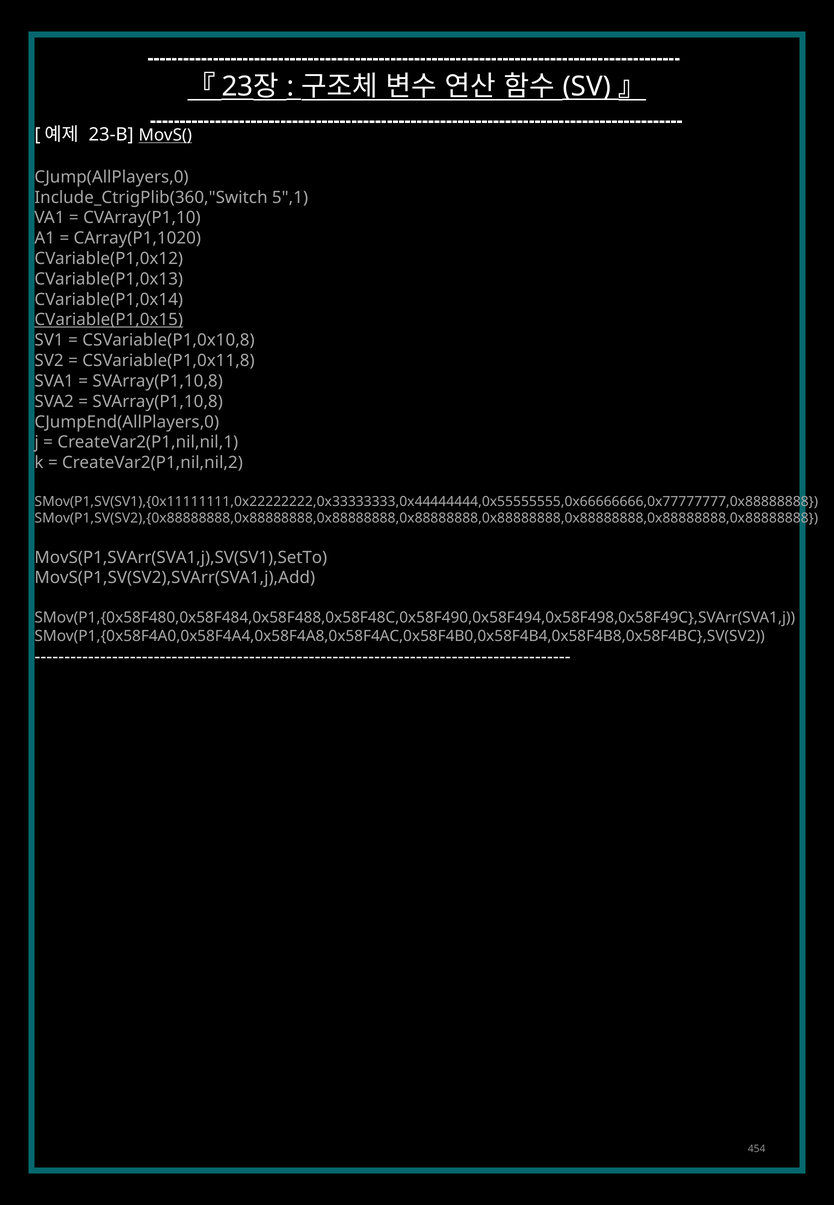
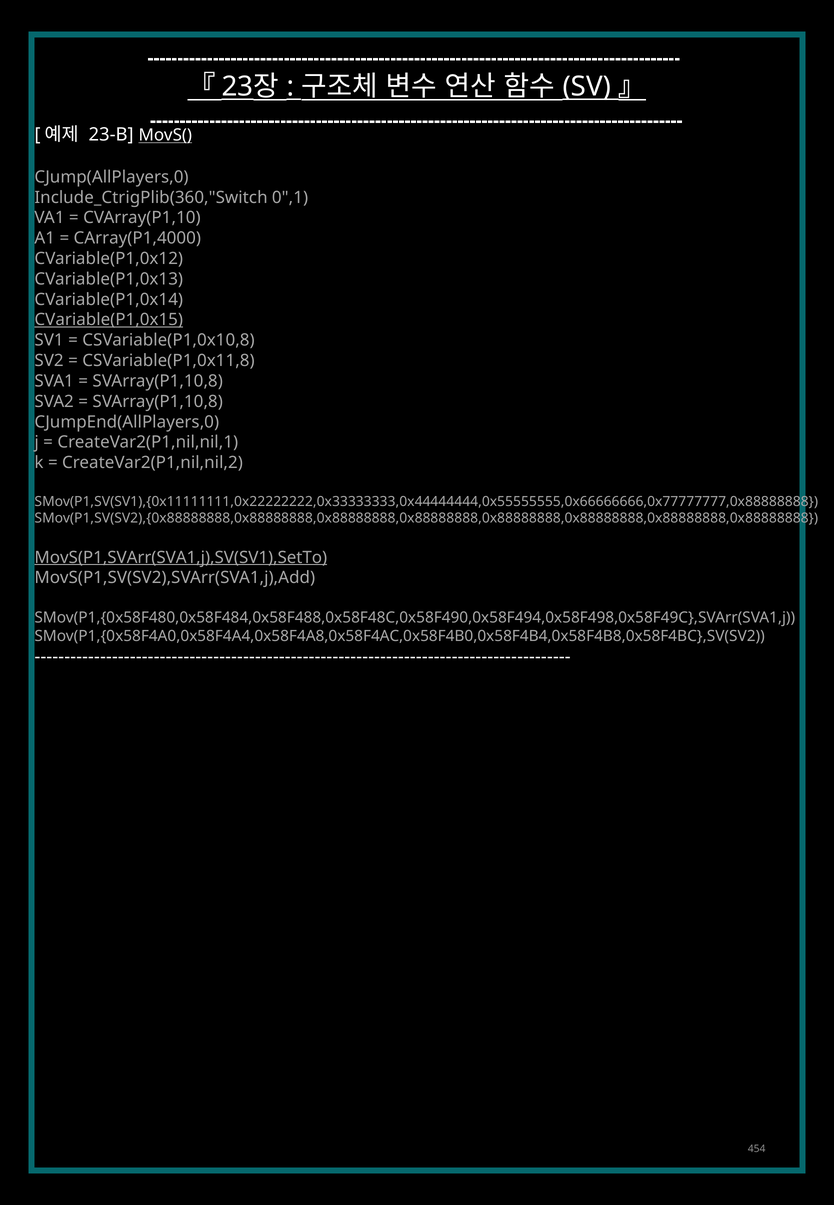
5",1: 5",1 -> 0",1 (290, 197)
CArray(P1,1020: CArray(P1,1020 -> CArray(P1,4000 (137, 238)
MovS(P1,SVArr(SVA1,j),SV(SV1),SetTo underline: none -> present (181, 557)
